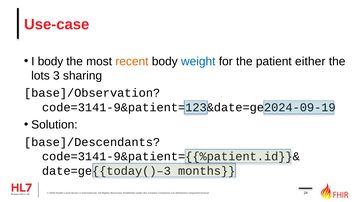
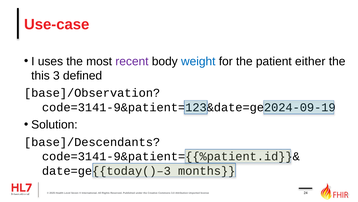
I body: body -> uses (50, 61)
recent colour: orange -> purple (132, 61)
lots: lots -> this (40, 75)
sharing: sharing -> defined (83, 75)
